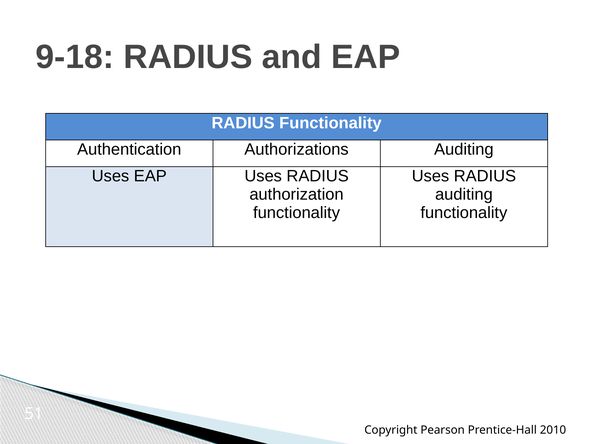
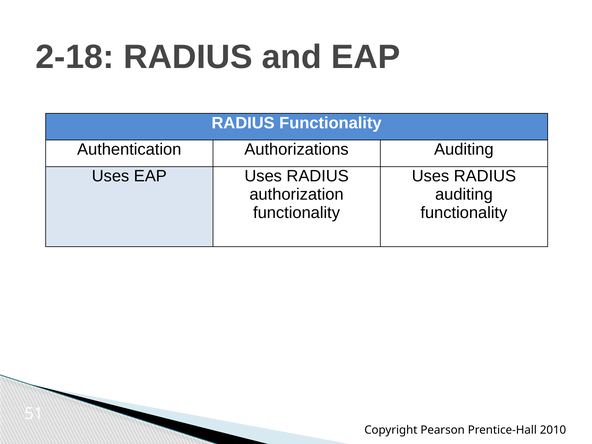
9-18: 9-18 -> 2-18 (75, 57)
